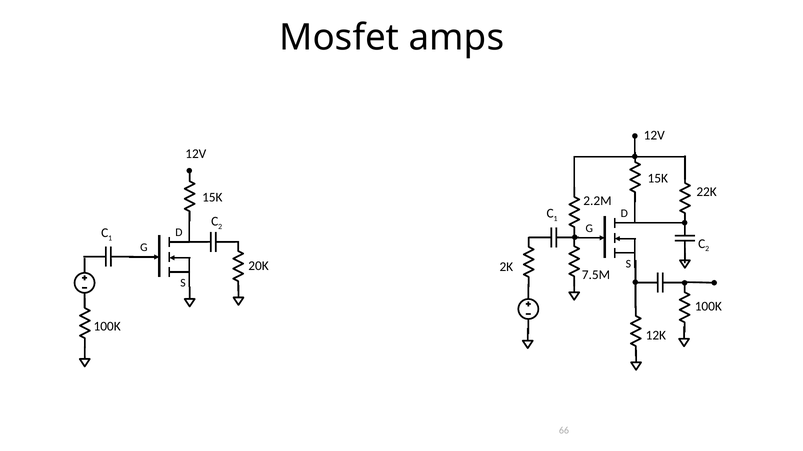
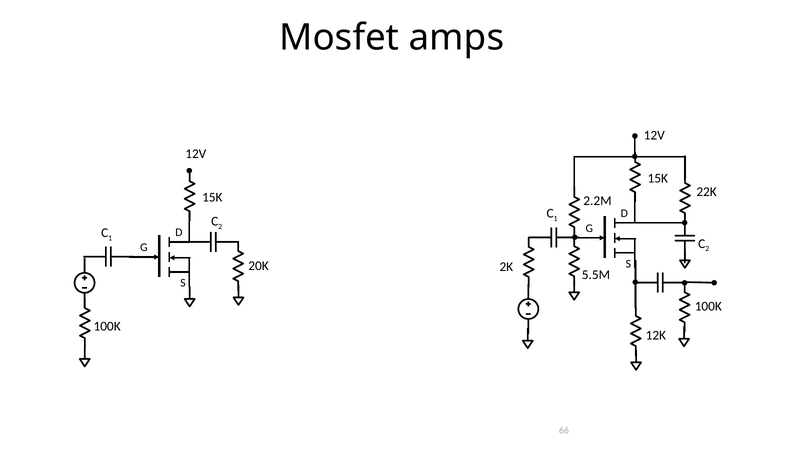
7.5M: 7.5M -> 5.5M (596, 275)
